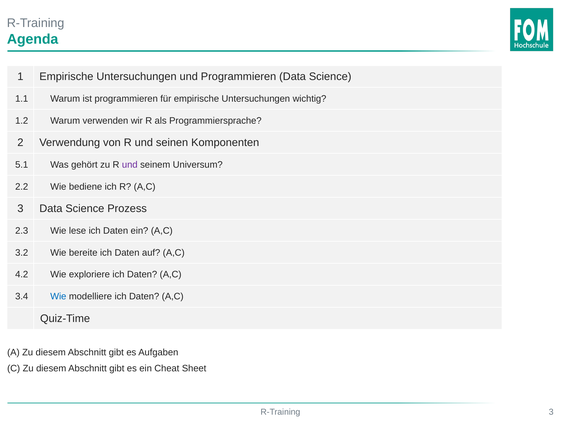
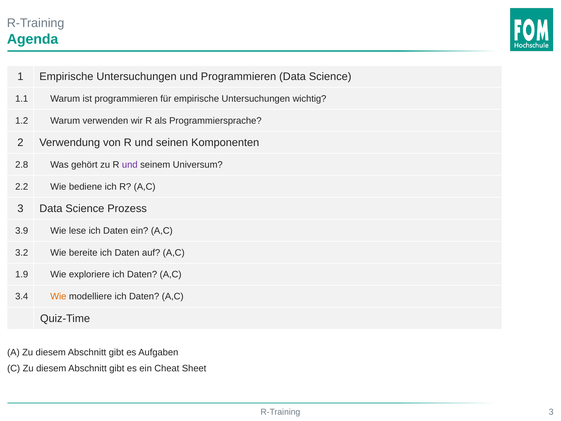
5.1: 5.1 -> 2.8 (22, 165)
2.3: 2.3 -> 3.9 (22, 230)
4.2: 4.2 -> 1.9 (22, 274)
Wie colour: blue -> orange (58, 296)
